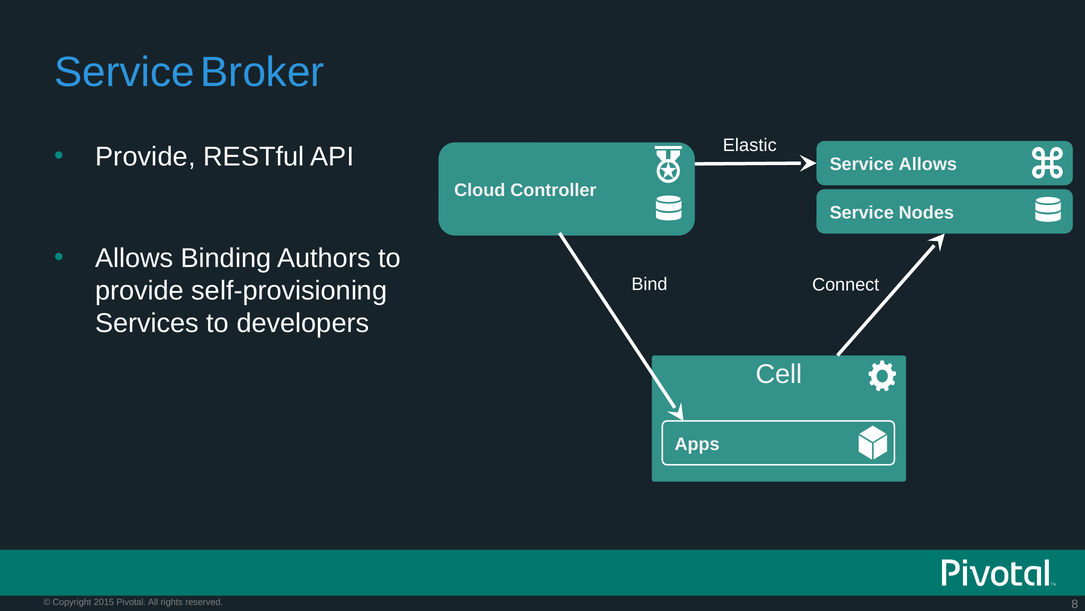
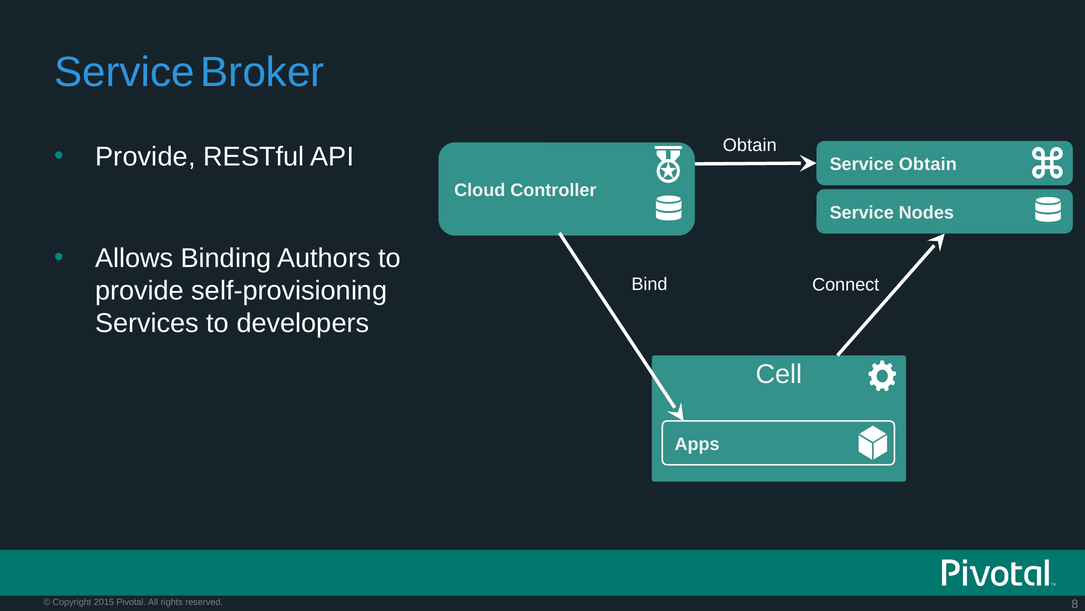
Elastic: Elastic -> Obtain (750, 145)
Service Allows: Allows -> Obtain (928, 164)
